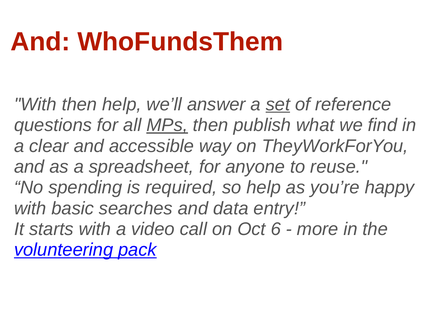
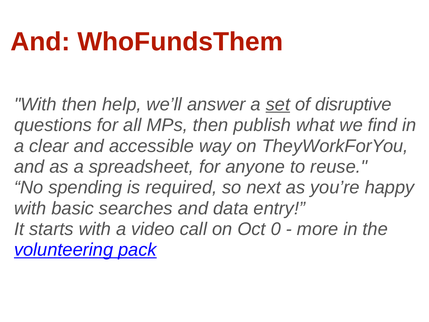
reference: reference -> disruptive (353, 104)
MPs underline: present -> none (167, 125)
so help: help -> next (264, 187)
6: 6 -> 0 (276, 229)
